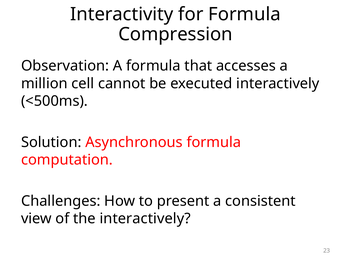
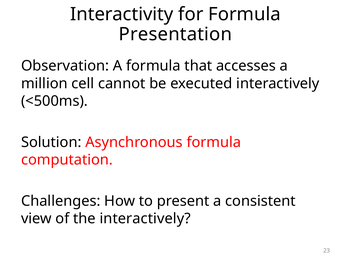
Compression: Compression -> Presentation (175, 34)
